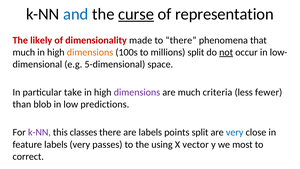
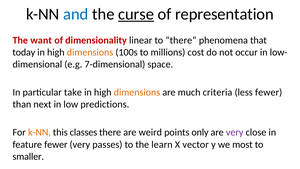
likely: likely -> want (41, 40)
made: made -> linear (141, 40)
much: much -> today (24, 52)
millions split: split -> cost (196, 52)
not underline: present -> none (226, 52)
5-dimensional: 5-dimensional -> 7-dimensional (115, 64)
dimensions colour: purple -> orange (137, 92)
blob: blob -> next (42, 104)
k-NN colour: purple -> orange (39, 132)
are labels: labels -> weird (150, 132)
points split: split -> only (200, 132)
very colour: blue -> purple (235, 132)
feature labels: labels -> fewer (56, 144)
using: using -> learn (162, 144)
correct: correct -> smaller (28, 156)
